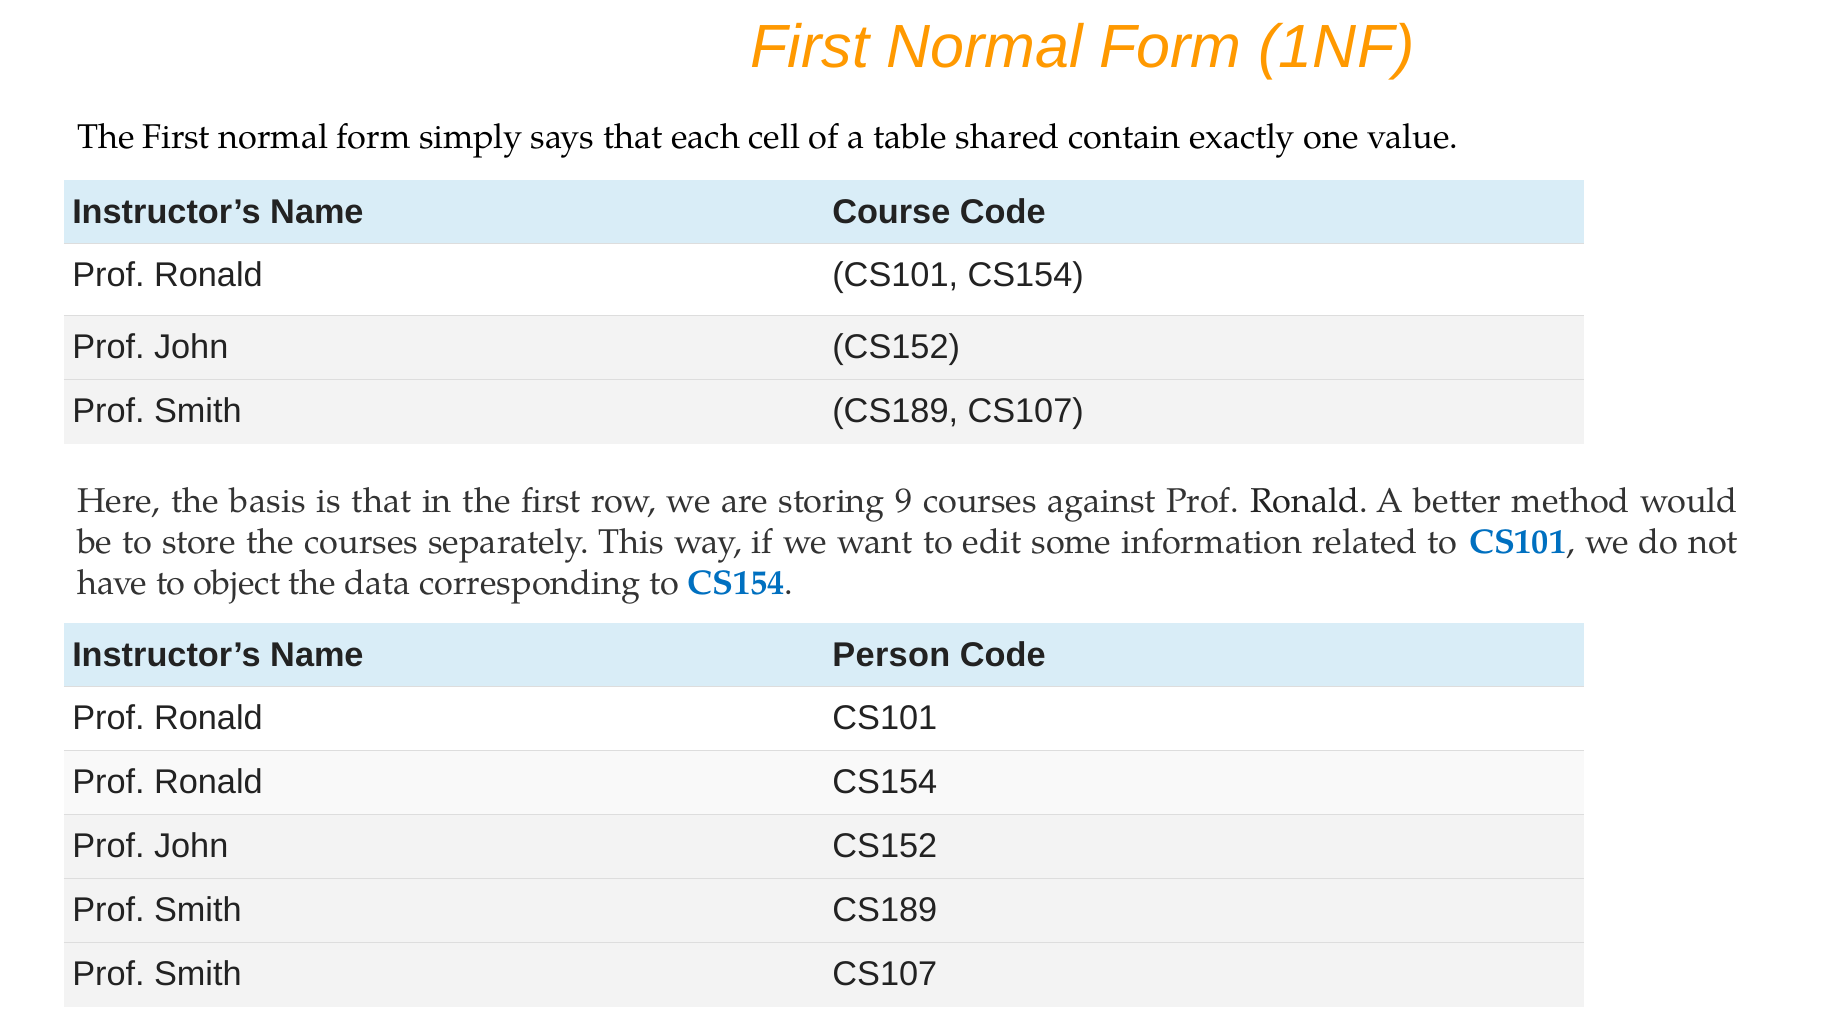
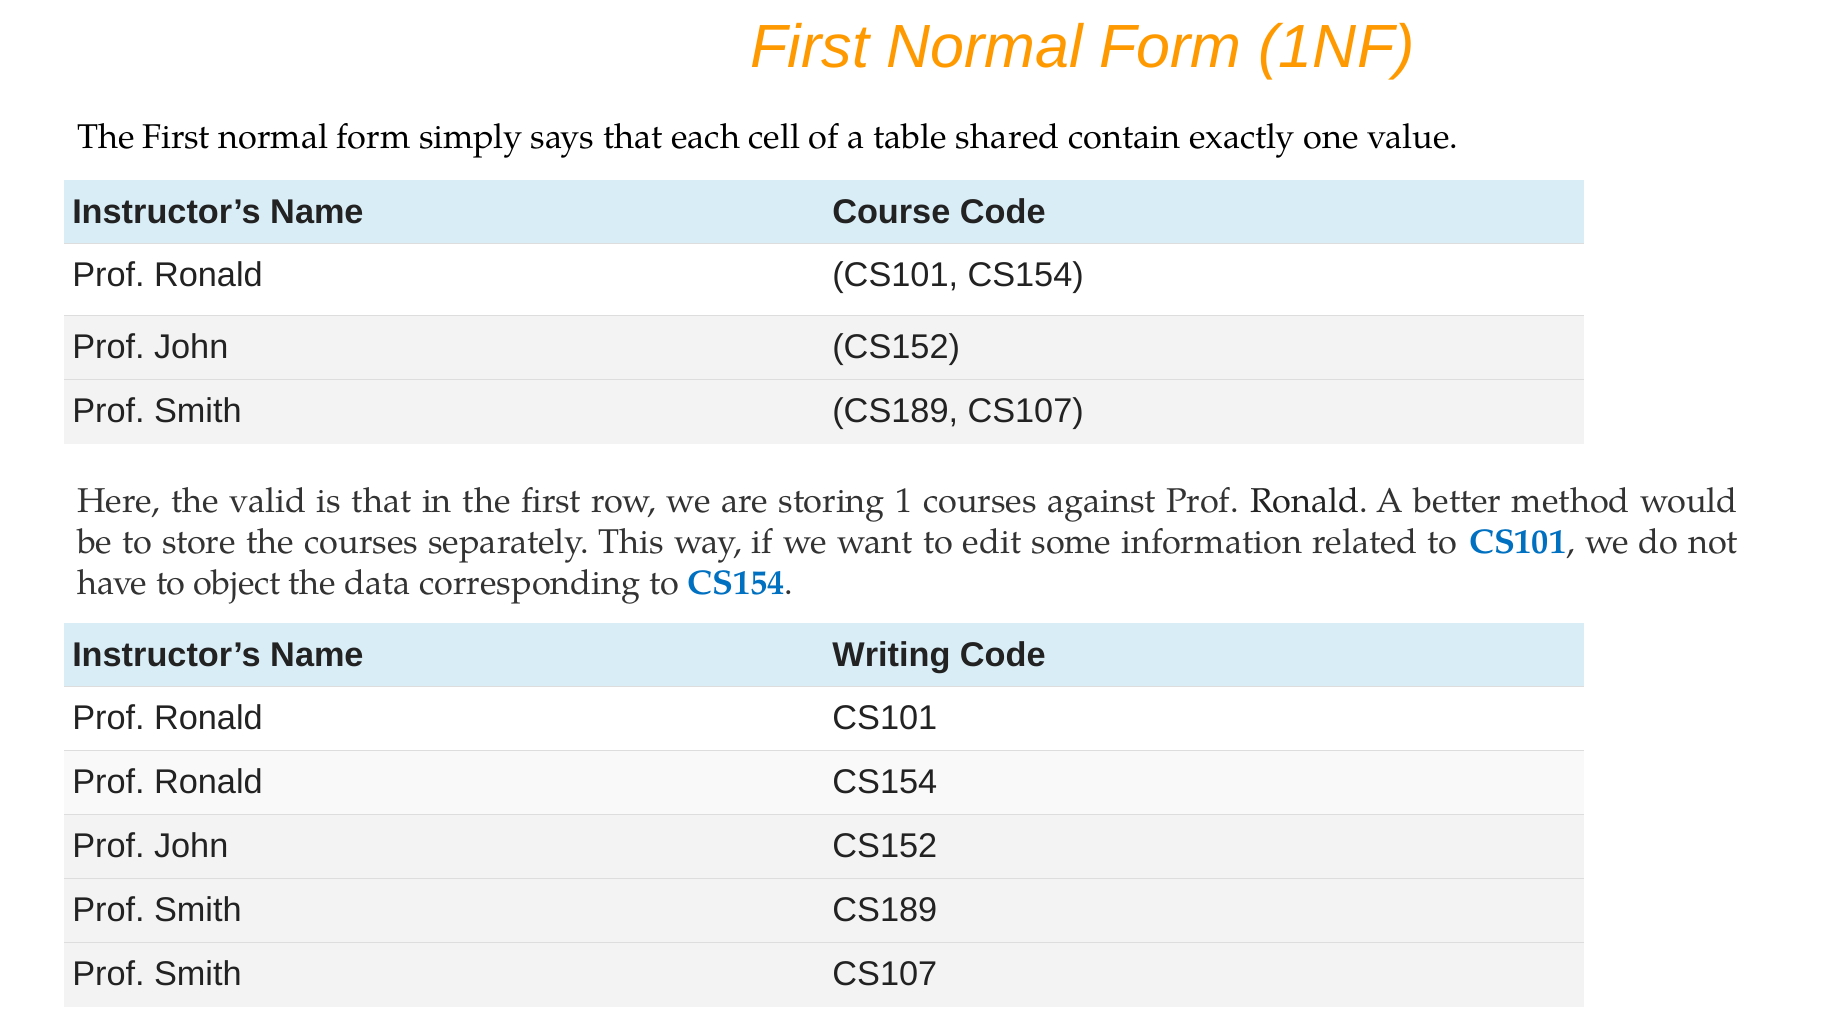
basis: basis -> valid (268, 501)
9: 9 -> 1 (904, 501)
Person: Person -> Writing (891, 655)
